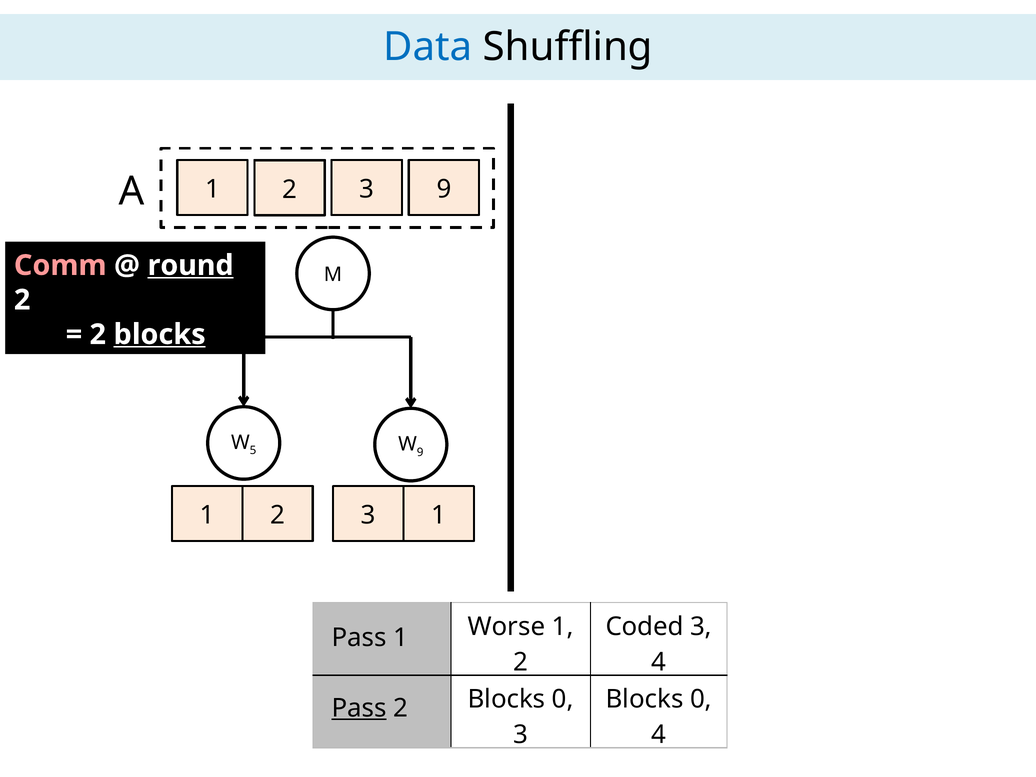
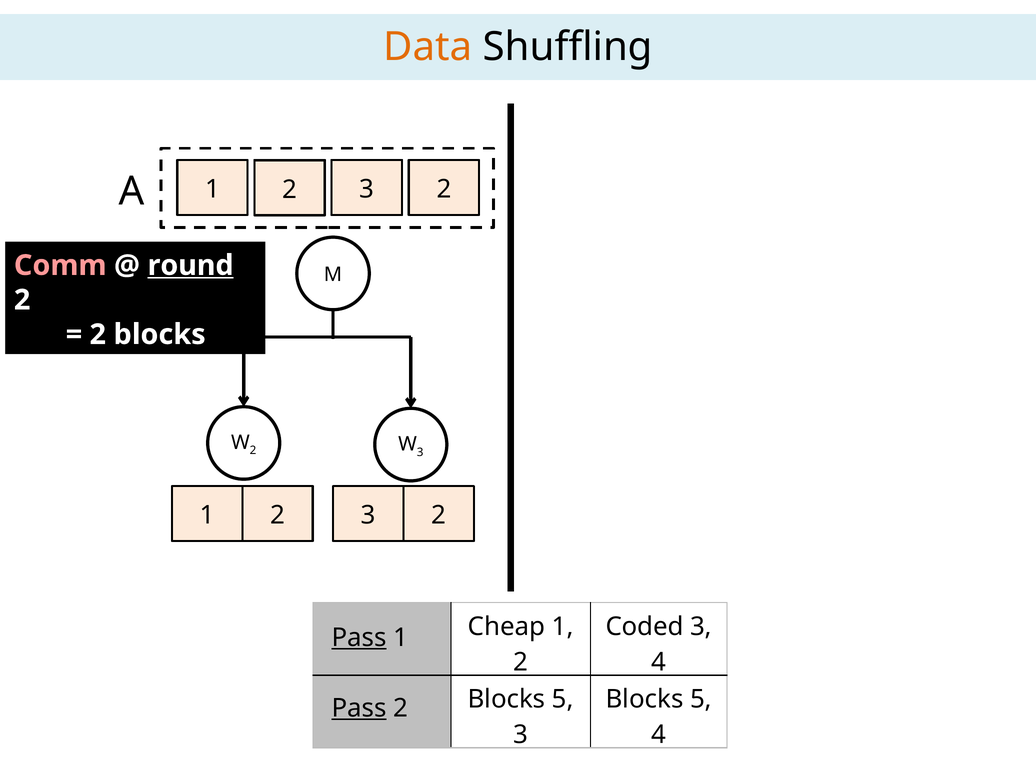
Data colour: blue -> orange (428, 47)
9: 9 -> 2 (444, 189)
blocks underline: present -> none (160, 334)
5: 5 -> 2 (253, 451)
9: 9 -> 3 (420, 452)
1: 1 -> 2 (439, 515)
Worse: Worse -> Cheap (506, 627)
Pass underline: none -> present (359, 638)
0: 0 -> 5 (563, 699)
0: 0 -> 5 (701, 699)
